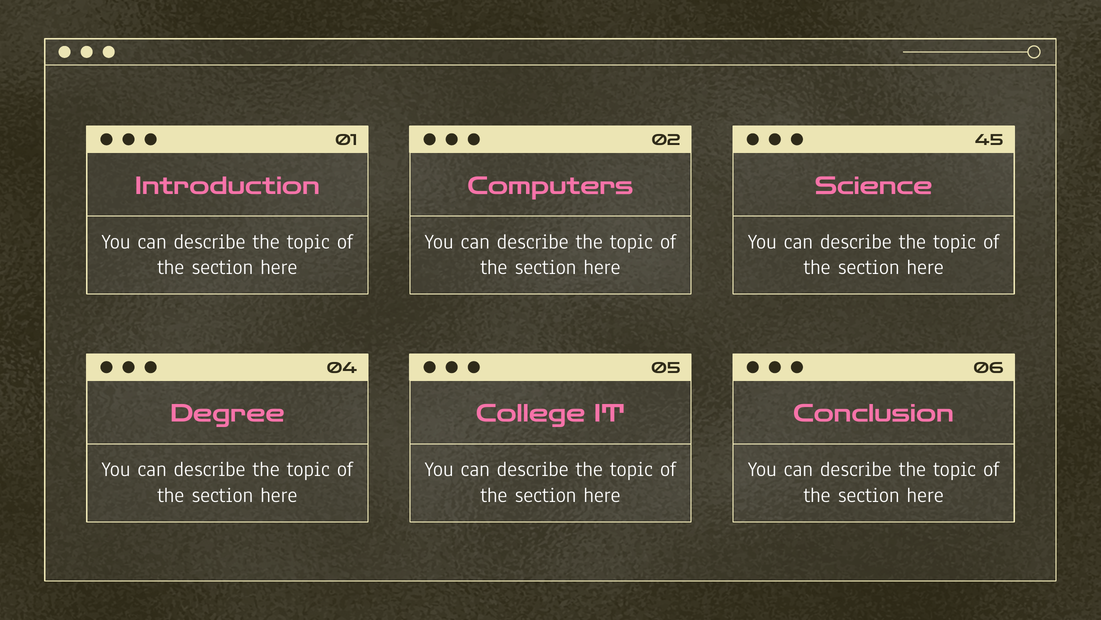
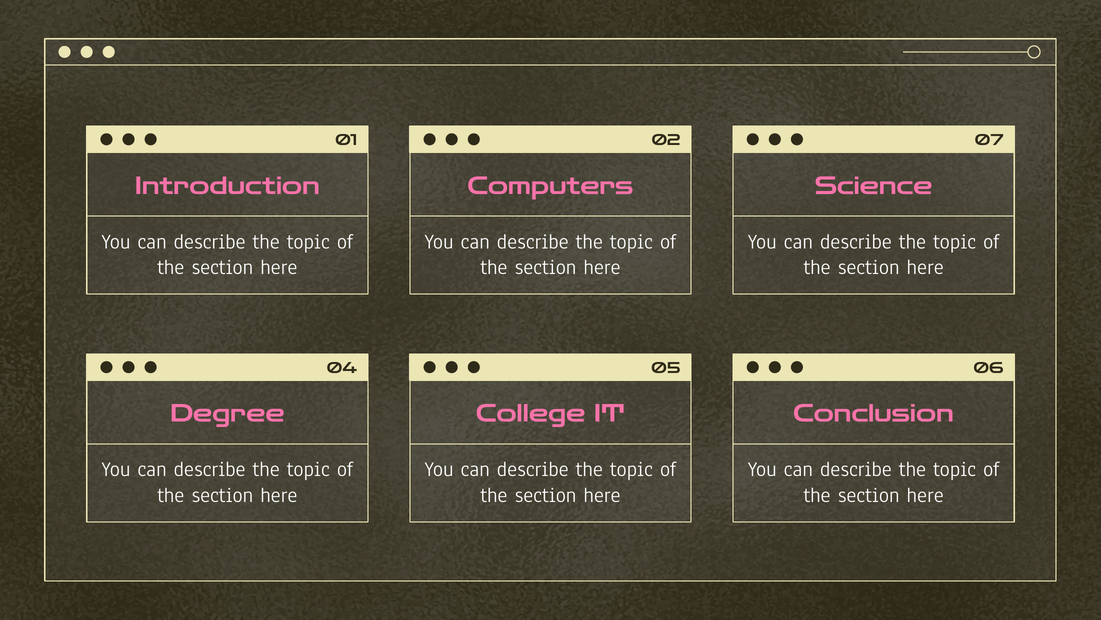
45: 45 -> 07 (989, 140)
